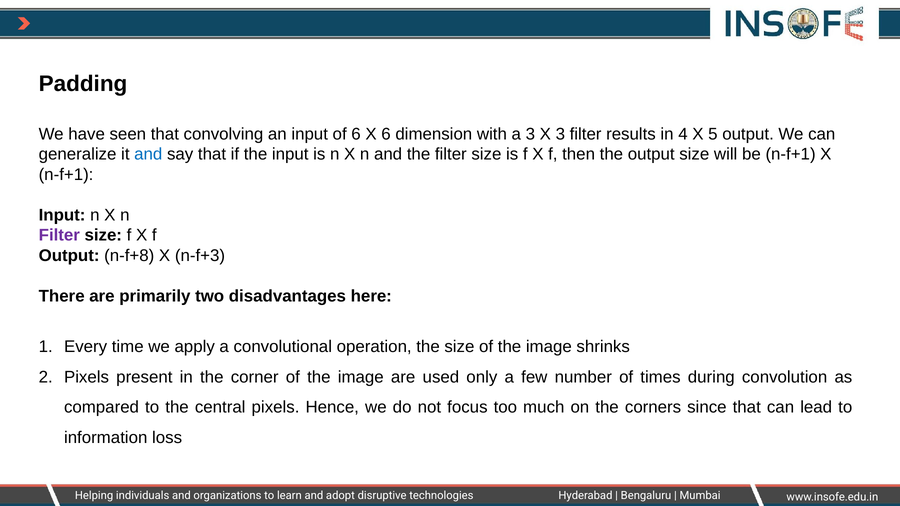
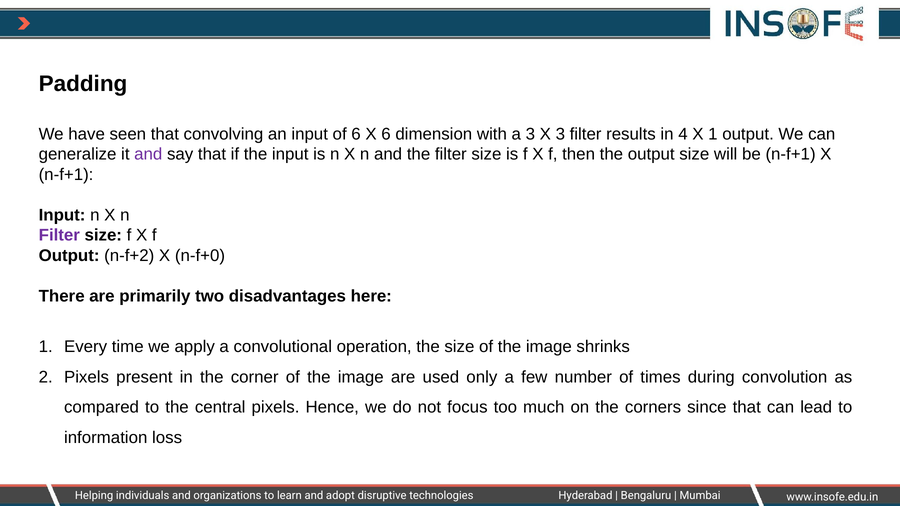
X 5: 5 -> 1 (713, 134)
and colour: blue -> purple (148, 154)
n-f+8: n-f+8 -> n-f+2 (129, 256)
n-f+3: n-f+3 -> n-f+0 (200, 256)
